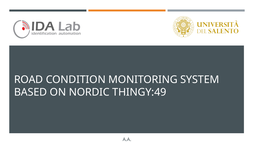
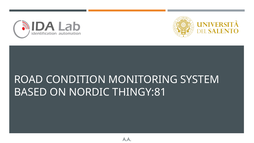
THINGY:49: THINGY:49 -> THINGY:81 (139, 92)
